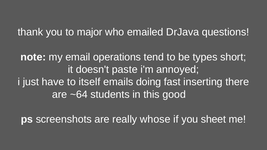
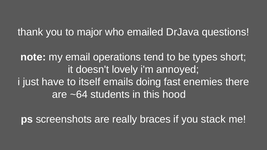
paste: paste -> lovely (125, 70)
inserting: inserting -> enemies (203, 82)
good: good -> hood (174, 95)
whose: whose -> braces (155, 119)
sheet: sheet -> stack (213, 119)
